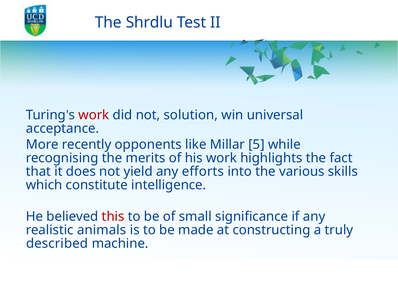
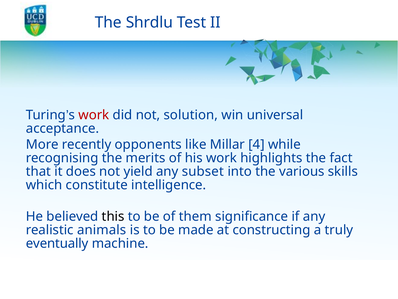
5: 5 -> 4 (257, 144)
efforts: efforts -> subset (203, 171)
this colour: red -> black (113, 216)
small: small -> them (195, 216)
described: described -> eventually (57, 243)
